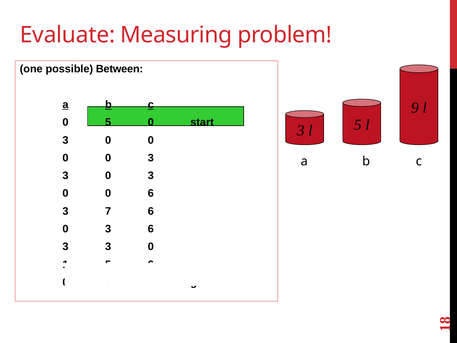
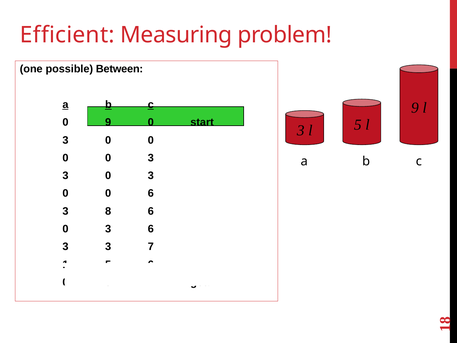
Evaluate: Evaluate -> Efficient (67, 35)
5: 5 -> 9 (108, 122)
3 7: 7 -> 8 (108, 211)
0: 0 -> 7 (151, 247)
